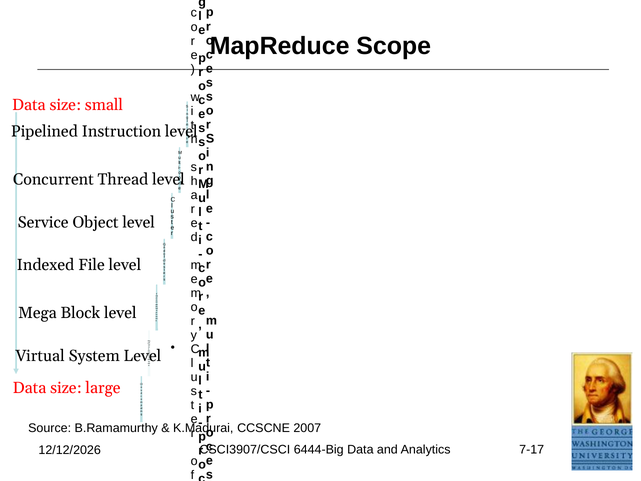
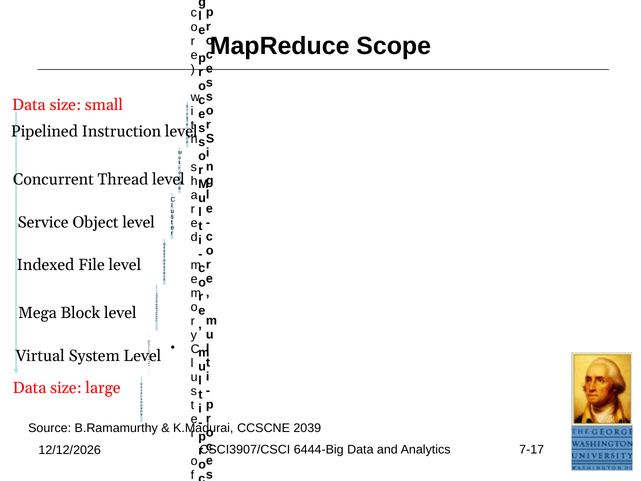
2007: 2007 -> 2039 (307, 428)
